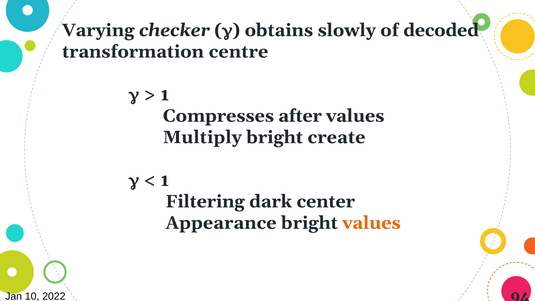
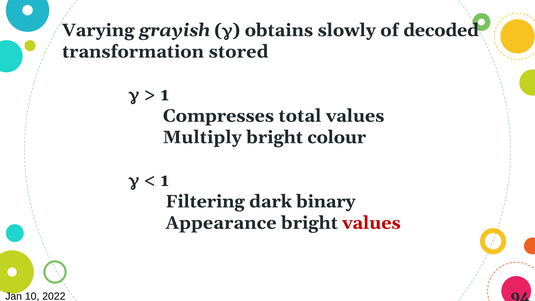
checker: checker -> grayish (174, 30)
centre: centre -> stored (239, 52)
after: after -> total (300, 116)
create: create -> colour (337, 137)
center: center -> binary (326, 201)
values colour: orange -> red (371, 223)
